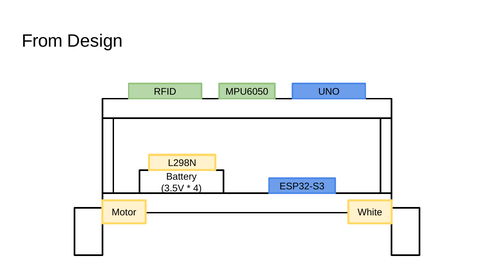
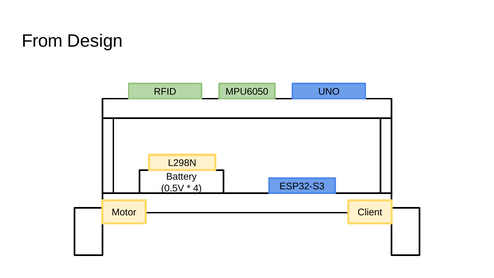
3.5V: 3.5V -> 0.5V (173, 188)
White: White -> Client (370, 212)
